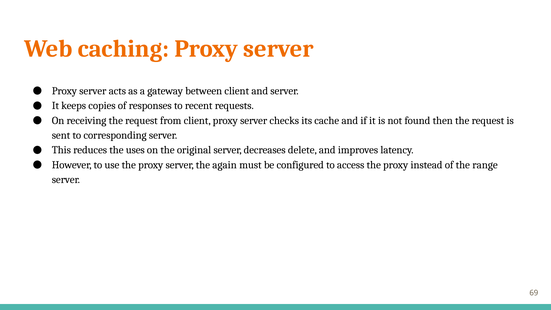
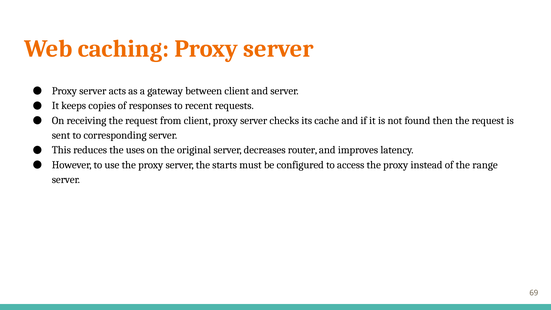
delete: delete -> router (302, 150)
again: again -> starts (225, 165)
